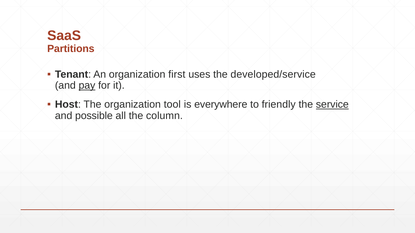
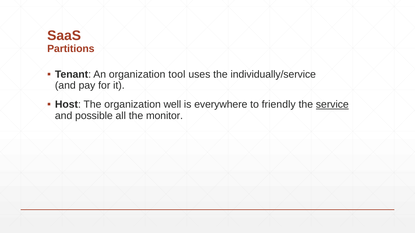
first: first -> tool (177, 75)
developed/service: developed/service -> individually/service (273, 75)
pay underline: present -> none (87, 86)
tool: tool -> well (172, 105)
column: column -> monitor (165, 116)
